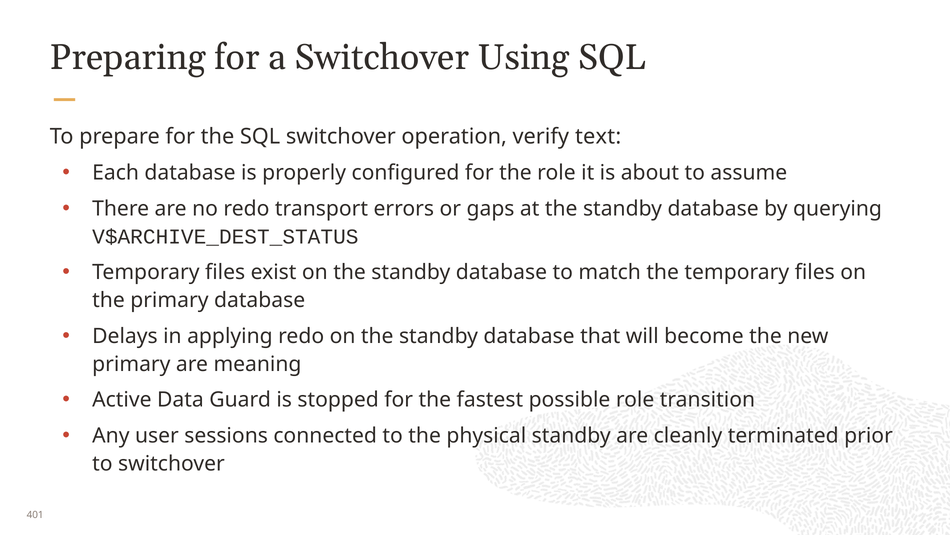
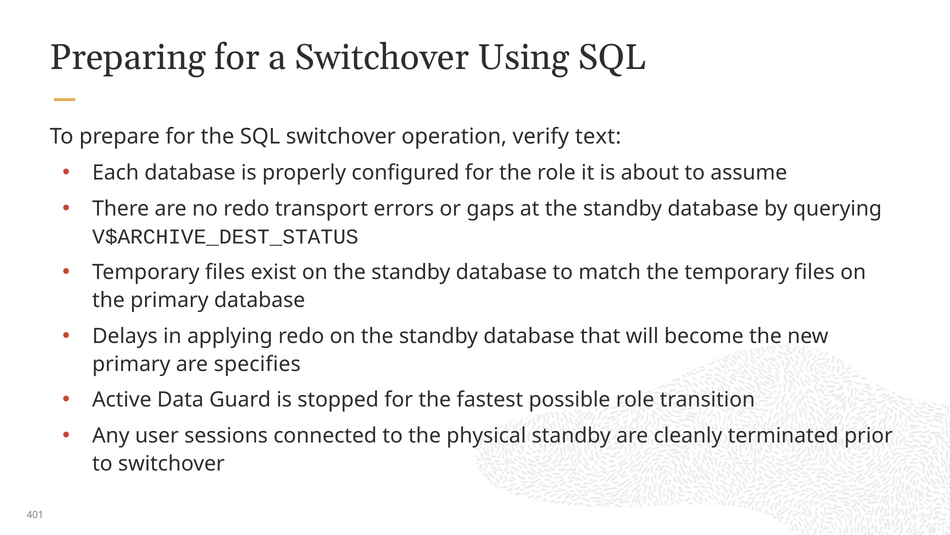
meaning: meaning -> specifies (257, 364)
